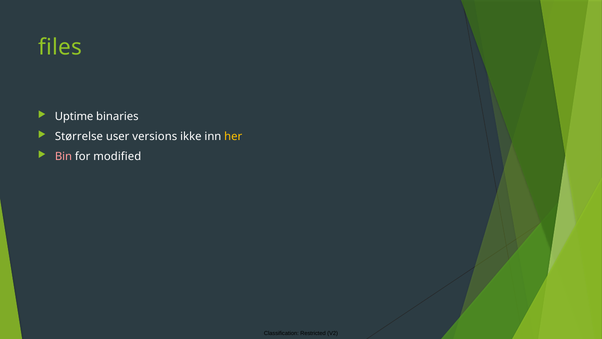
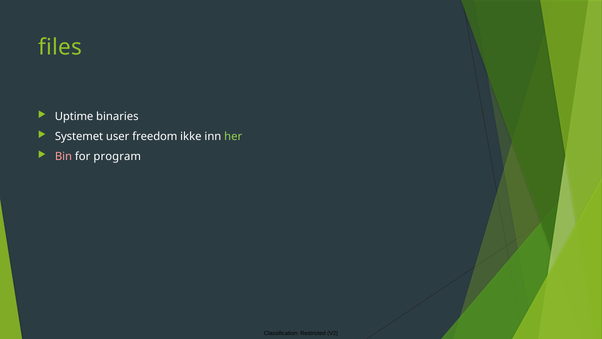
Størrelse: Størrelse -> Systemet (79, 136)
versions: versions -> freedom (155, 136)
her colour: yellow -> light green (233, 136)
modified: modified -> program (117, 156)
